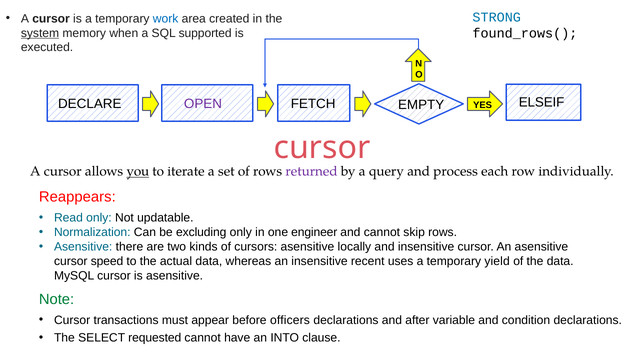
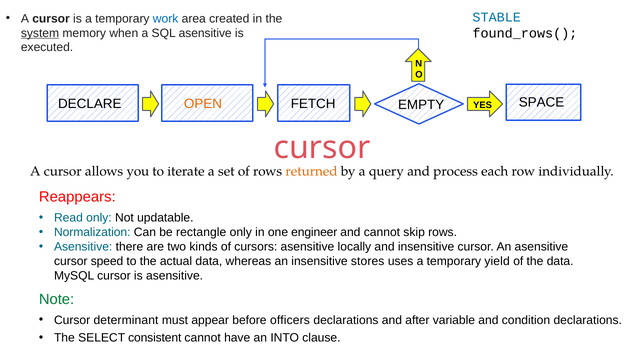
STRONG: STRONG -> STABLE (497, 17)
SQL supported: supported -> asensitive (205, 33)
OPEN colour: purple -> orange (203, 104)
ELSEIF: ELSEIF -> SPACE (542, 102)
you underline: present -> none (138, 172)
returned colour: purple -> orange (312, 172)
excluding: excluding -> rectangle (201, 232)
recent: recent -> stores (368, 261)
transactions: transactions -> determinant (126, 320)
requested: requested -> consistent (155, 338)
